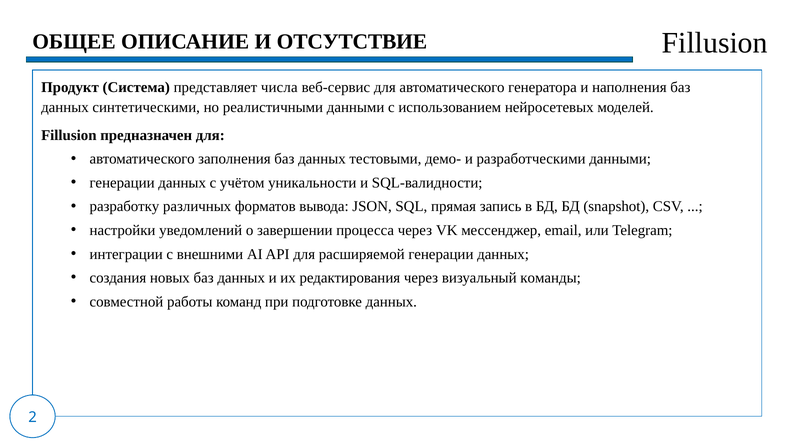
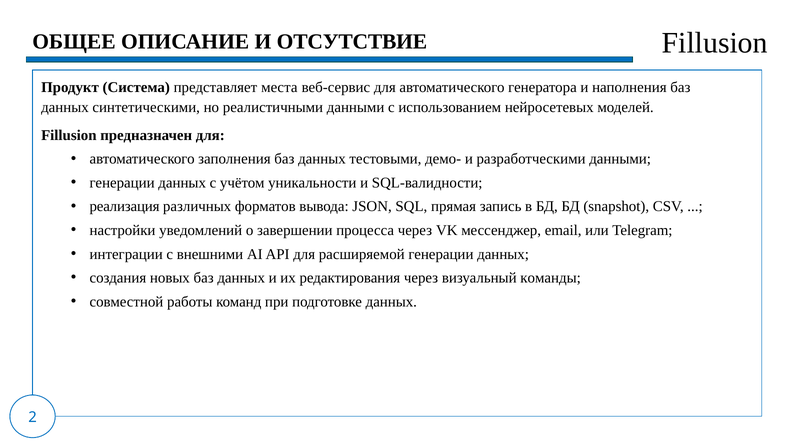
числа: числа -> места (279, 88)
разработку: разработку -> реализация (125, 207)
